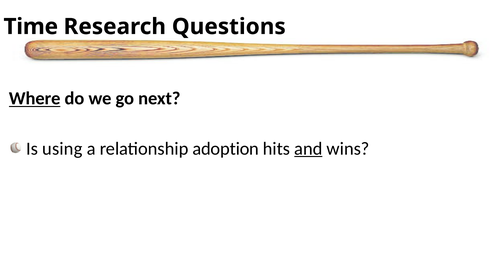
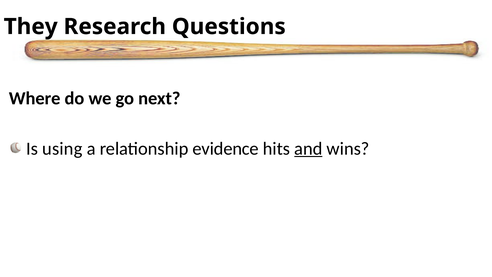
Time: Time -> They (31, 27)
Where underline: present -> none (35, 98)
adoption: adoption -> evidence (226, 148)
